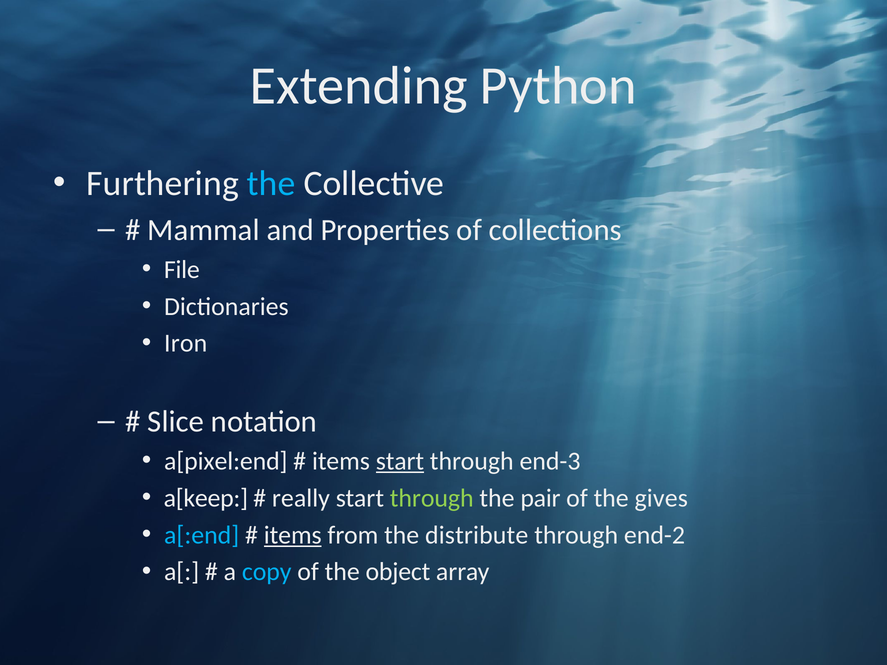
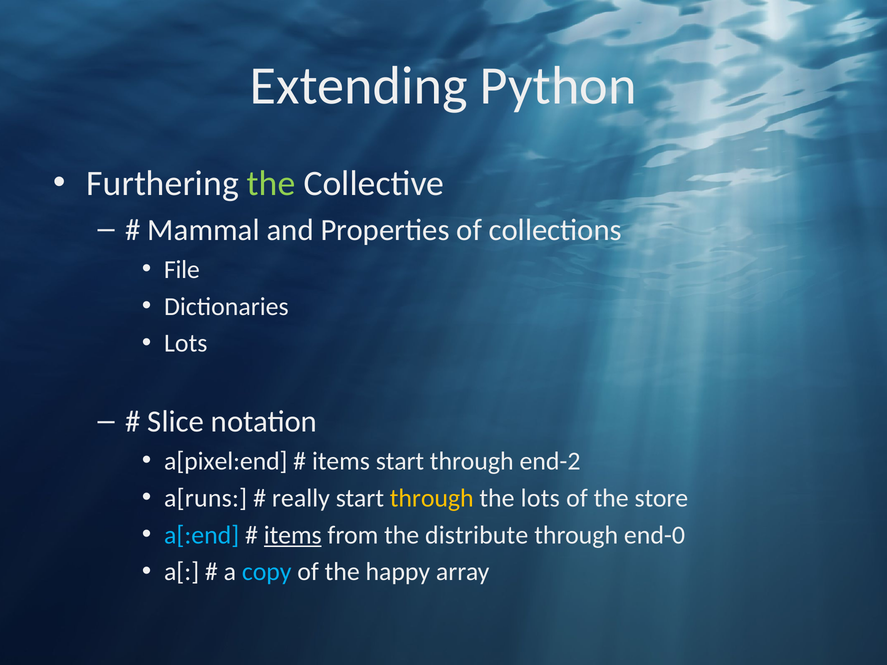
the colour: light blue -> light green (271, 184)
Iron: Iron -> Lots (186, 344)
start underline: present -> none (400, 461)
end-3: end-3 -> end-2 (550, 461)
a[keep: a[keep -> a[runs (206, 498)
through colour: light green -> yellow (432, 498)
the pair: pair -> lots (540, 498)
gives: gives -> store (661, 498)
end-2: end-2 -> end-0 (654, 535)
object: object -> happy (398, 572)
